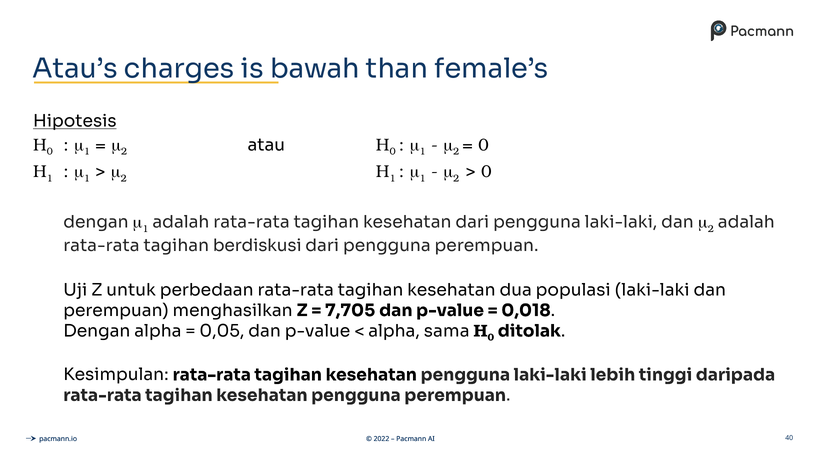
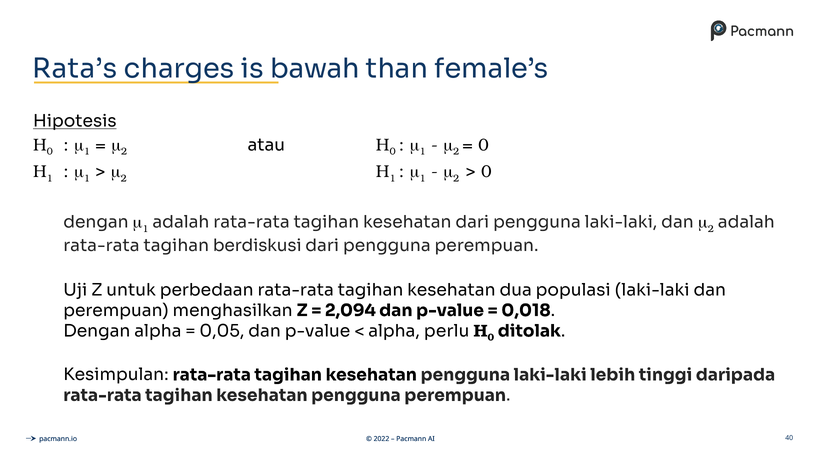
Atau’s: Atau’s -> Rata’s (75, 69)
7,705: 7,705 -> 2,094 (350, 310)
sama: sama -> perlu (447, 331)
